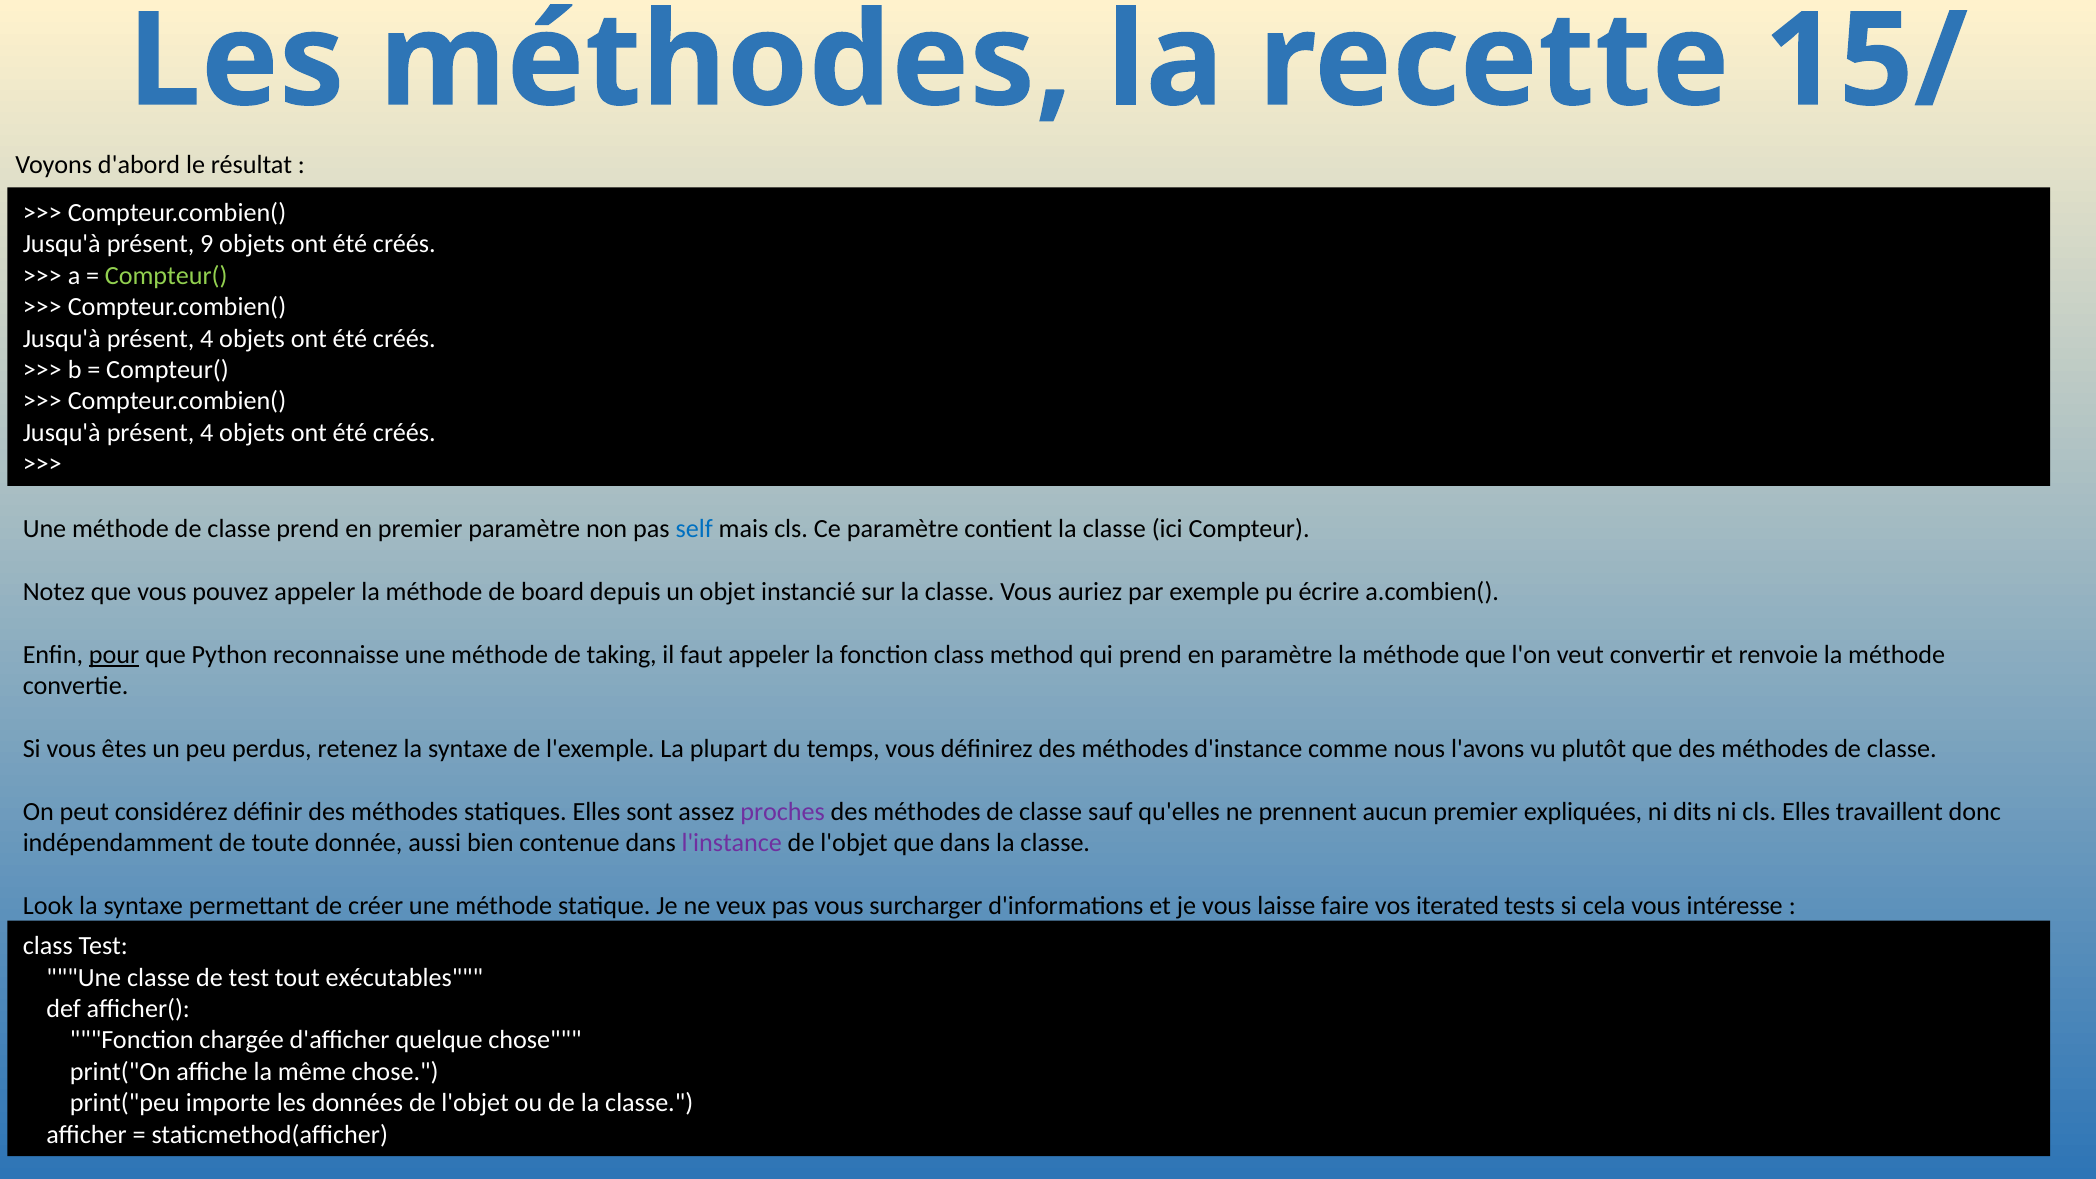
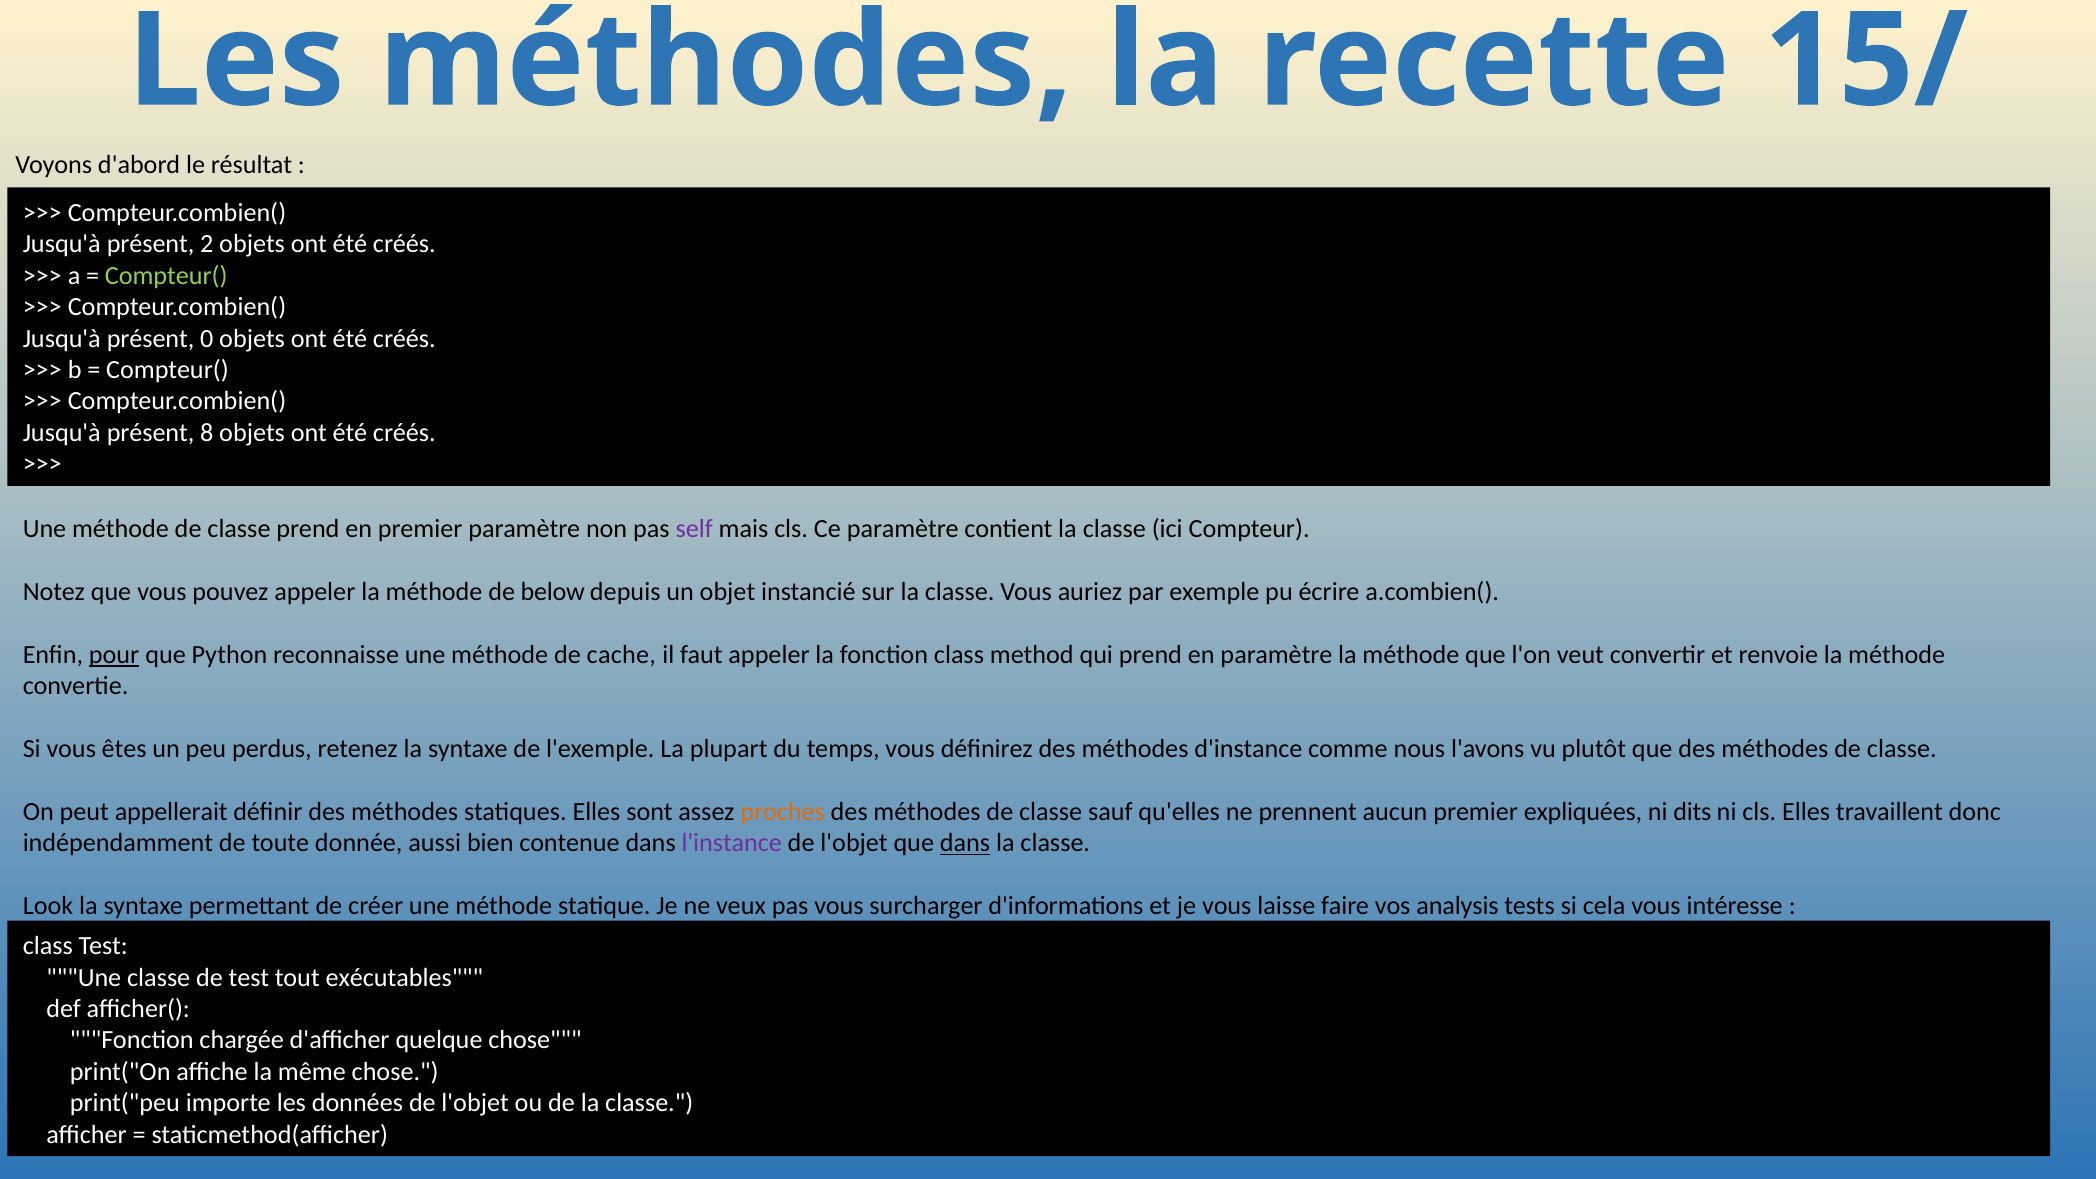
9: 9 -> 2 (207, 244)
4: 4 -> 0 (207, 338)
4: 4 -> 8 (207, 433)
self colour: blue -> purple (694, 529)
board: board -> below (553, 592)
taking: taking -> cache (621, 655)
considérez: considérez -> appellerait (171, 812)
proches colour: purple -> orange (783, 812)
dans underline: none -> present (965, 843)
iterated: iterated -> analysis (1458, 906)
